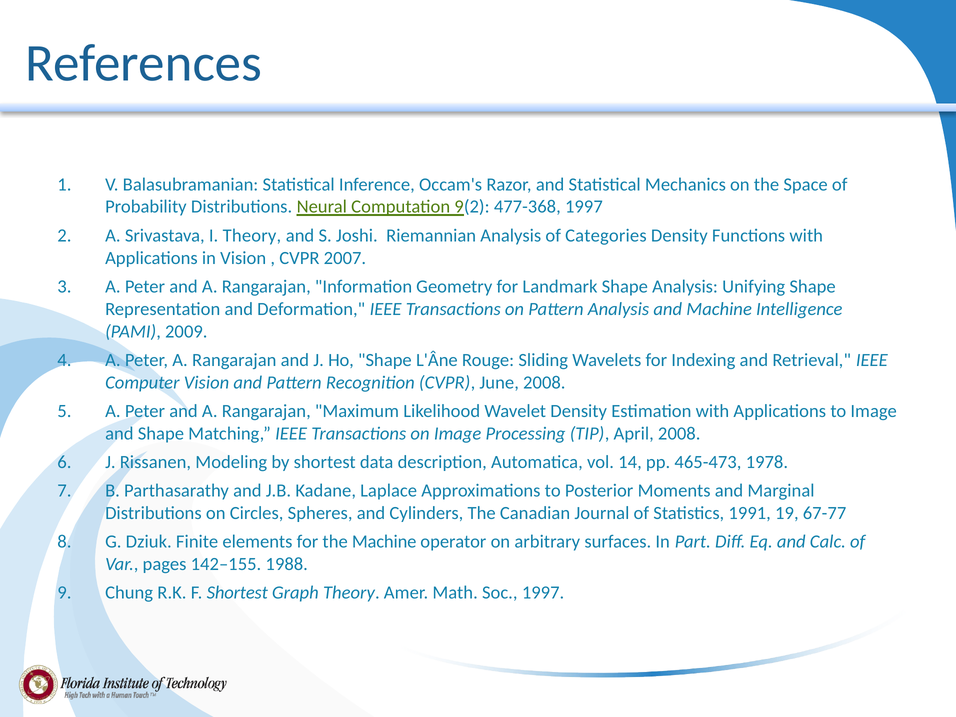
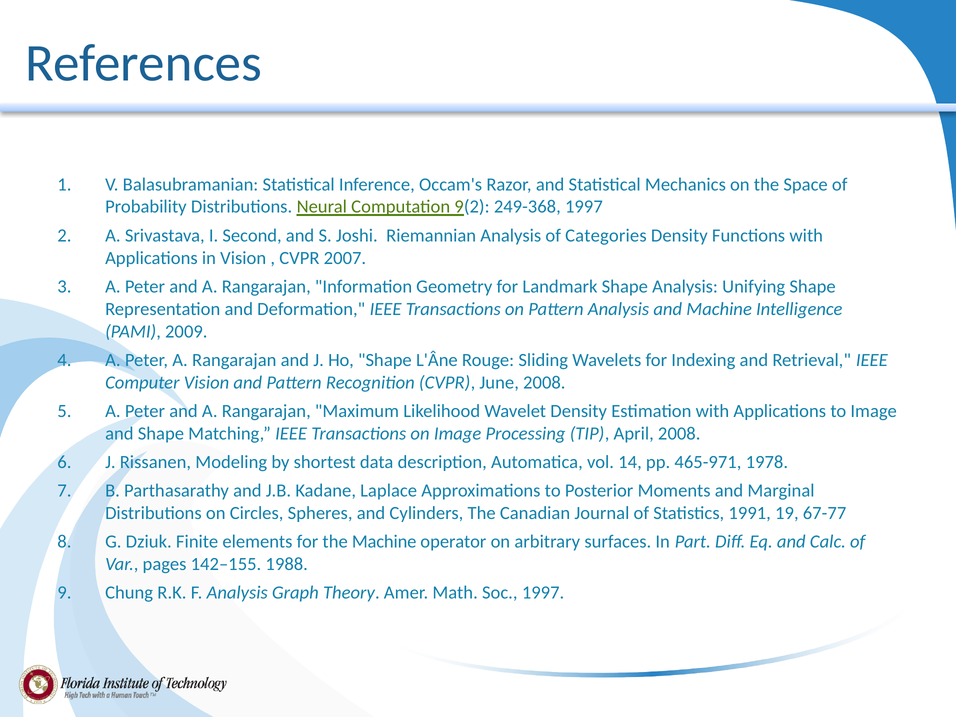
477-368: 477-368 -> 249-368 (527, 207)
I Theory: Theory -> Second (252, 236)
465-473: 465-473 -> 465-971 (708, 462)
F Shortest: Shortest -> Analysis (237, 593)
